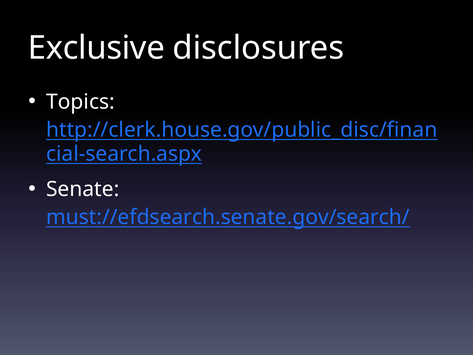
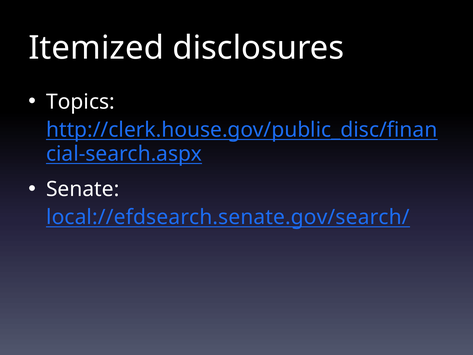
Exclusive: Exclusive -> Itemized (96, 48)
must://efdsearch.senate.gov/search/: must://efdsearch.senate.gov/search/ -> local://efdsearch.senate.gov/search/ (228, 217)
